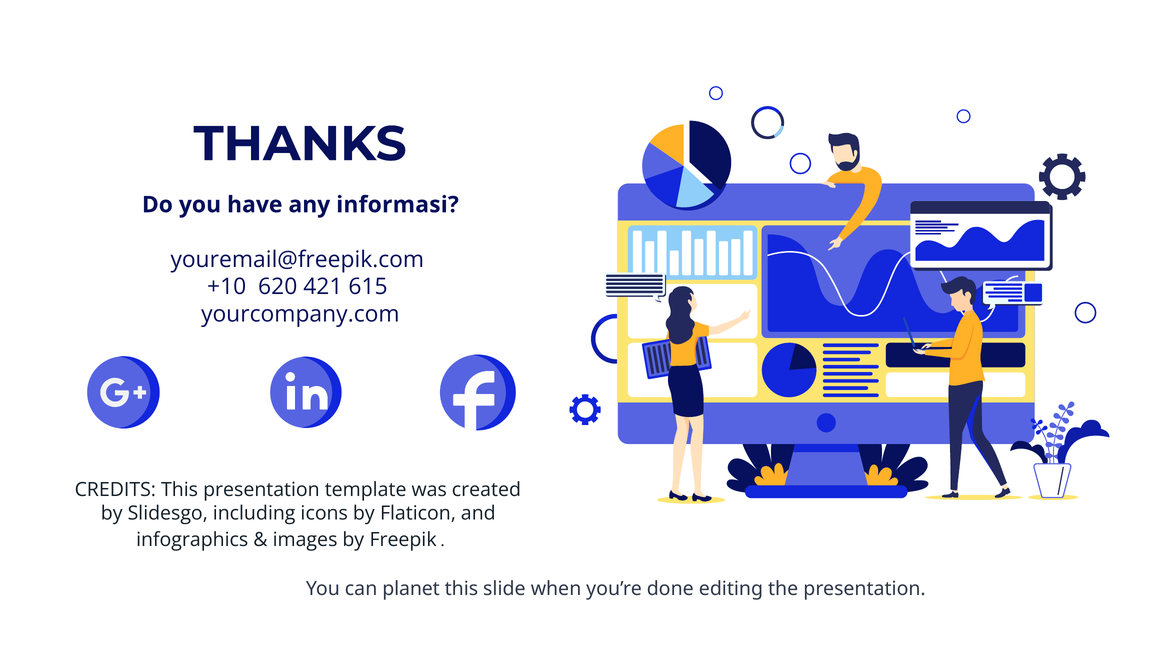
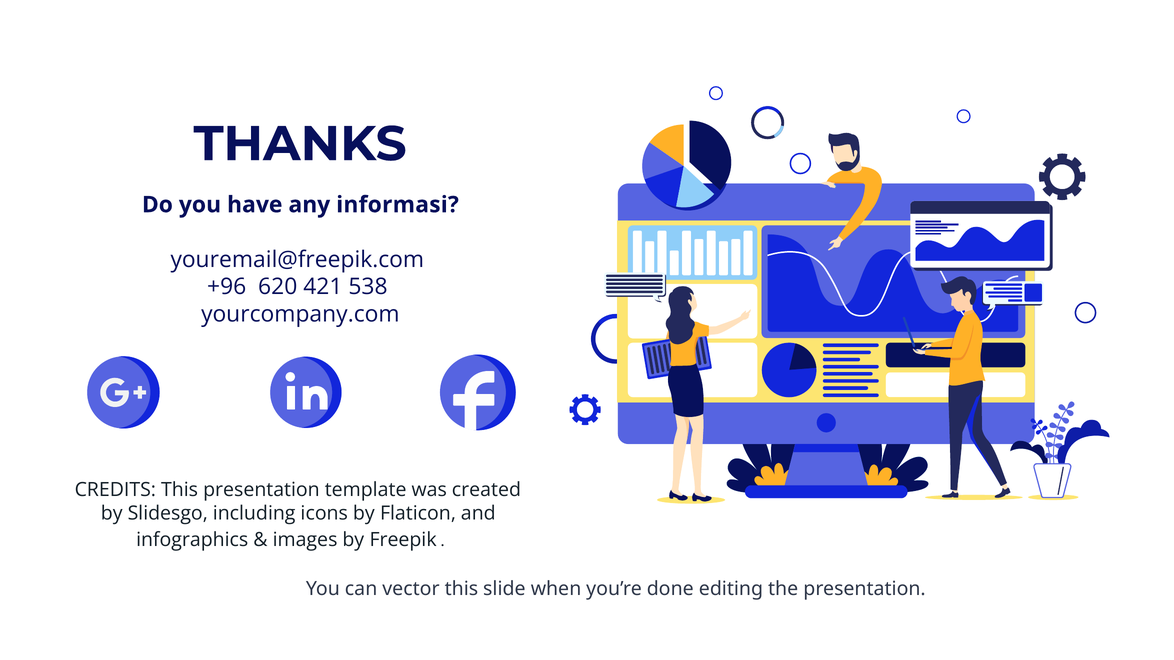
+10: +10 -> +96 (227, 287)
615: 615 -> 538 (368, 287)
planet: planet -> vector (411, 589)
